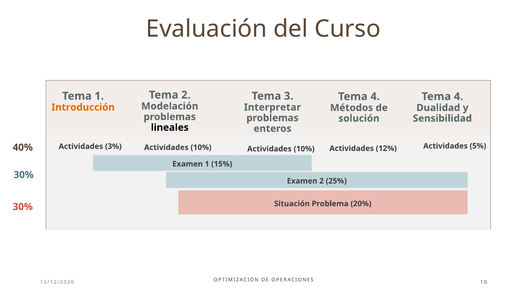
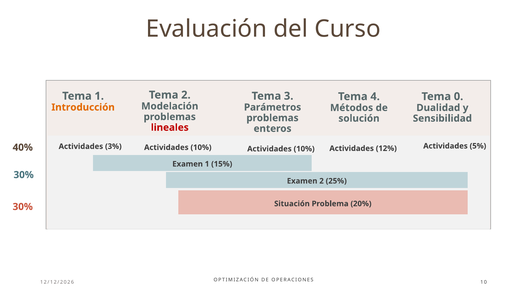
4: 4 -> 0 (459, 97)
Interpretar: Interpretar -> Parámetros (273, 107)
lineales colour: black -> red (170, 128)
